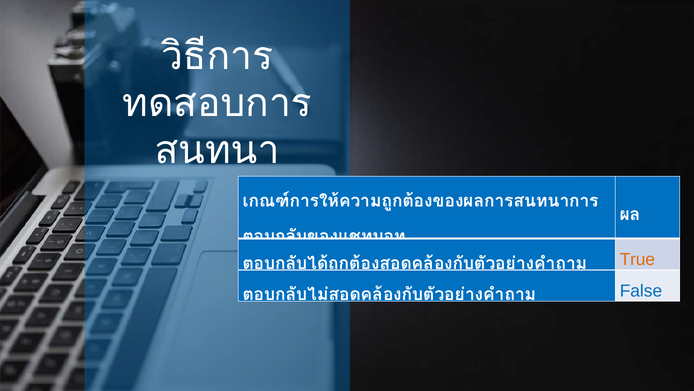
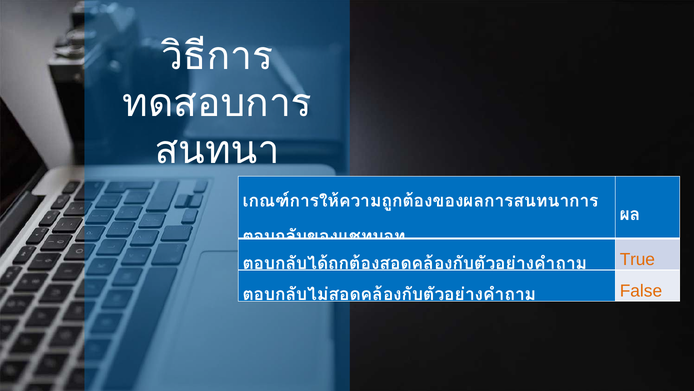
False colour: blue -> orange (641, 290)
